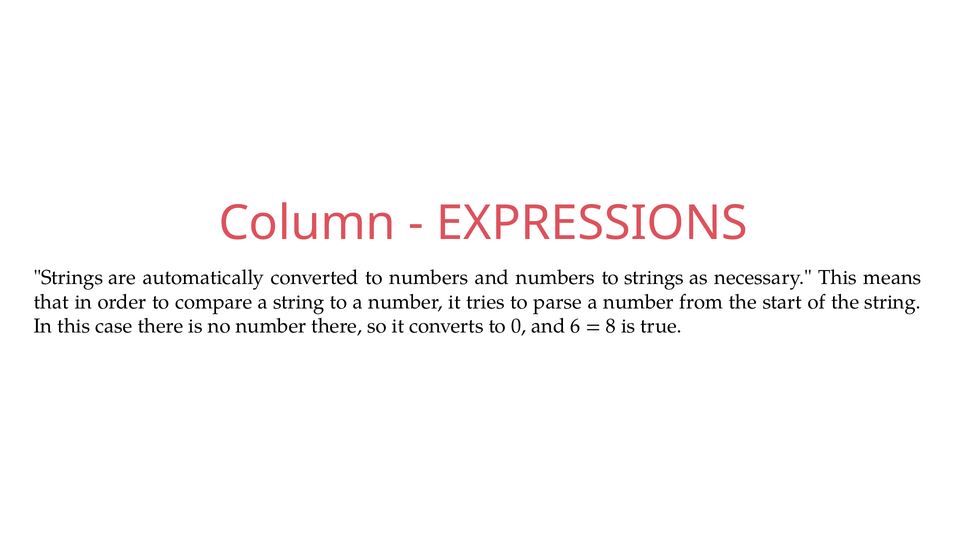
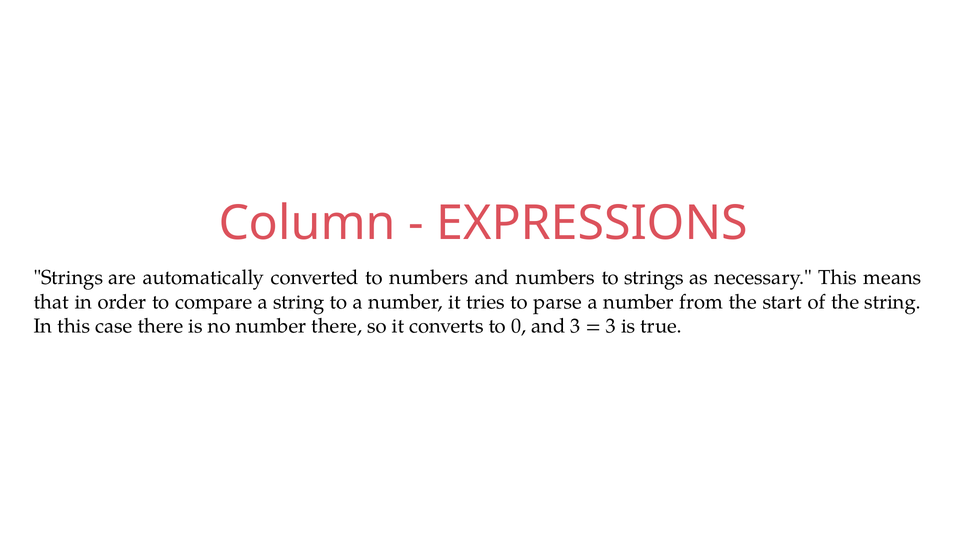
and 6: 6 -> 3 (575, 326)
8: 8 -> 3 (611, 326)
